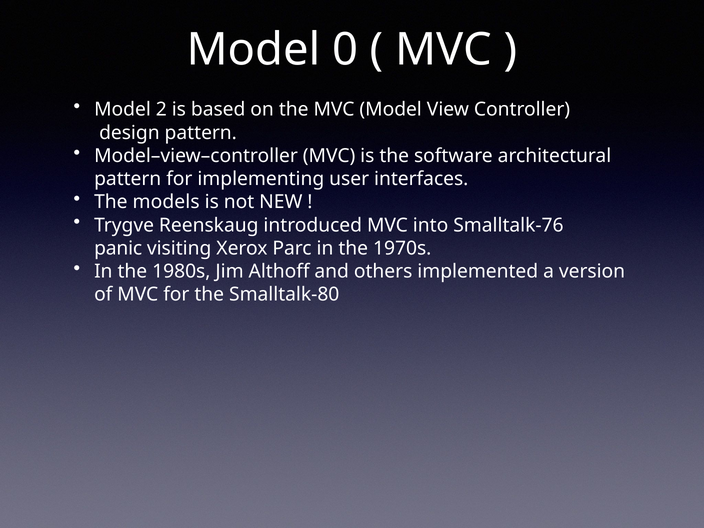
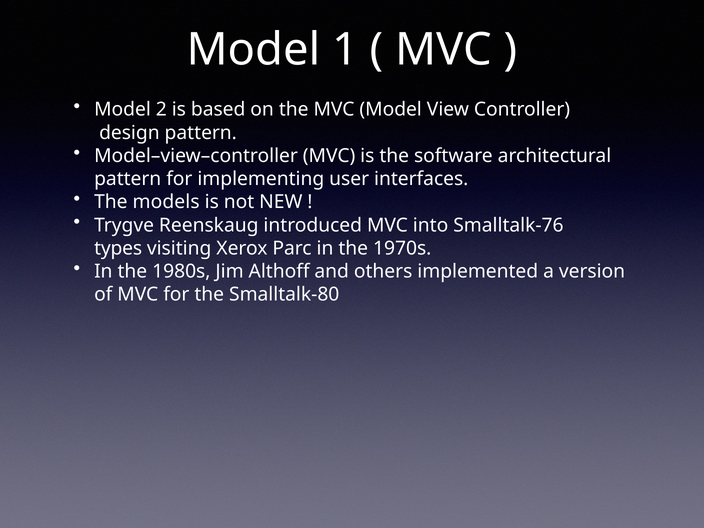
0: 0 -> 1 (345, 50)
panic: panic -> types (118, 248)
